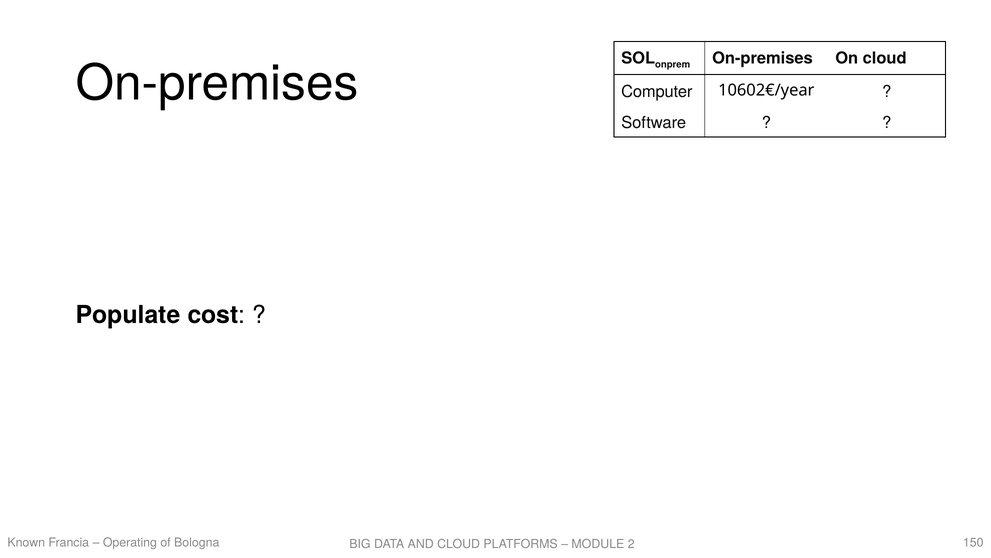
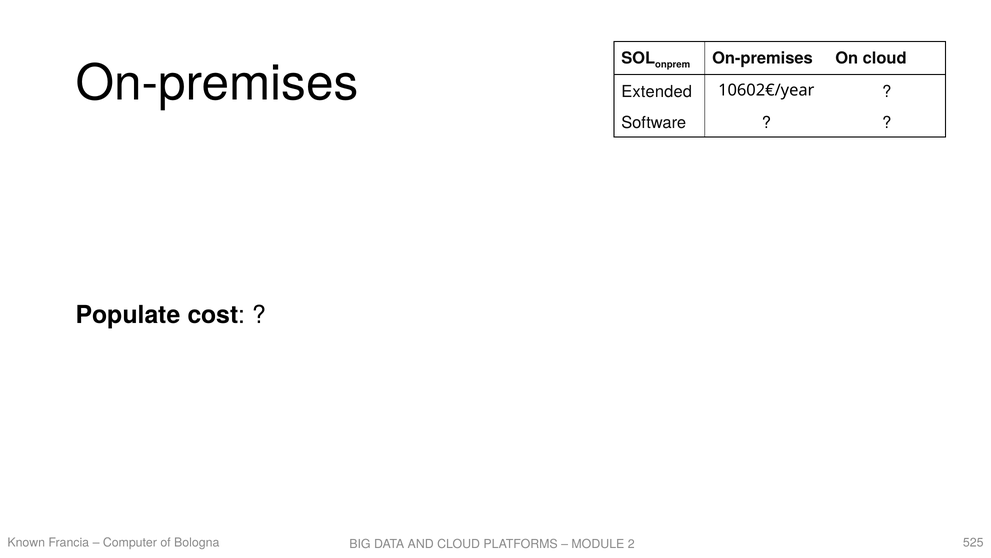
Computer: Computer -> Extended (657, 92)
Operating: Operating -> Computer (130, 542)
150: 150 -> 525 (973, 542)
